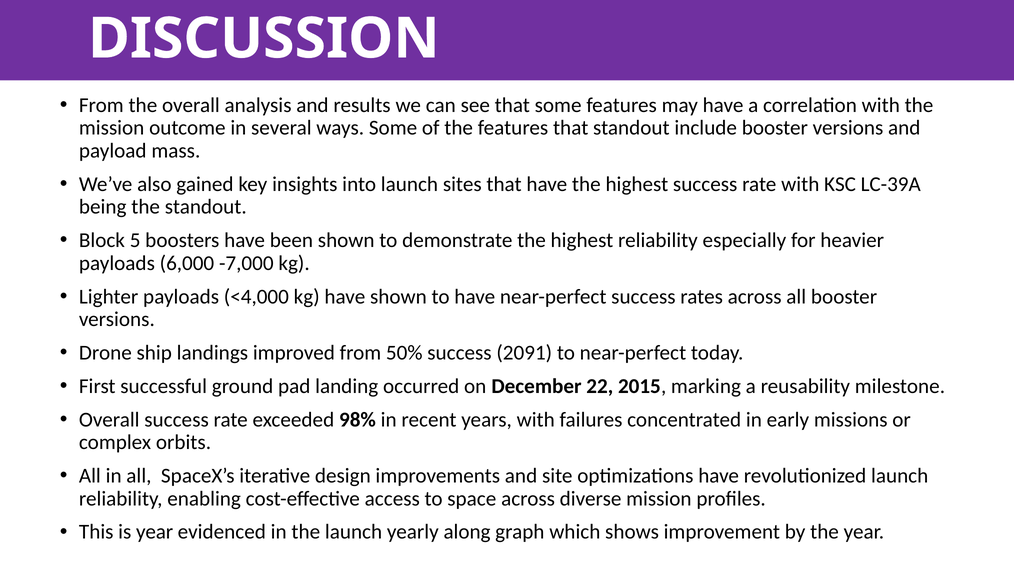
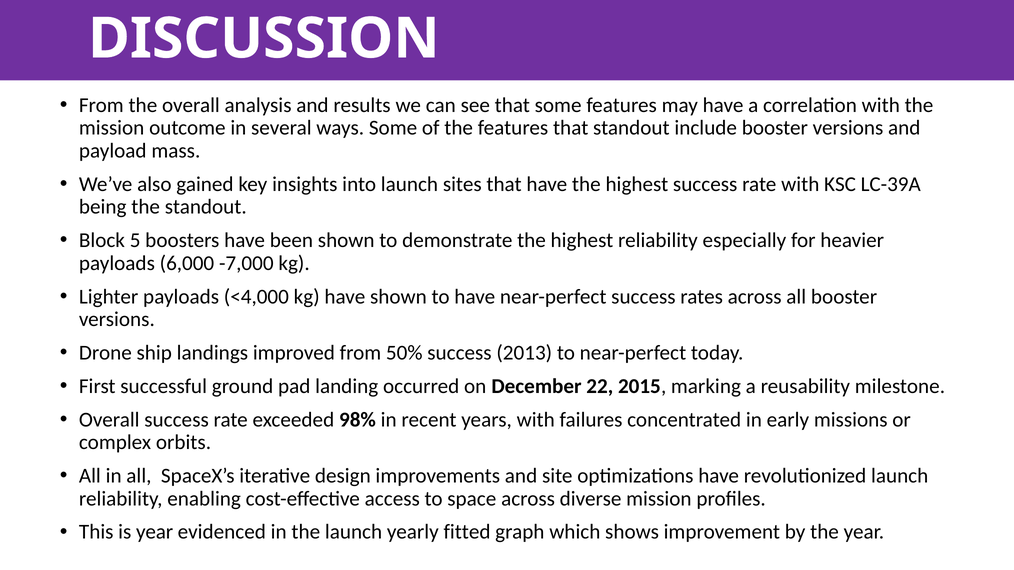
2091: 2091 -> 2013 (524, 353)
along: along -> fitted (467, 532)
